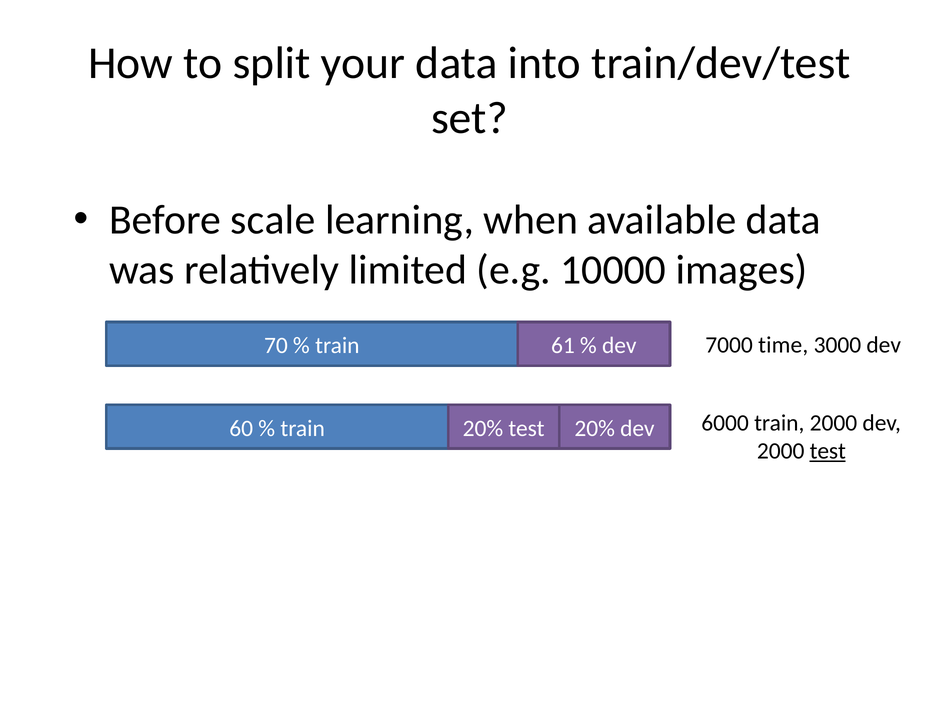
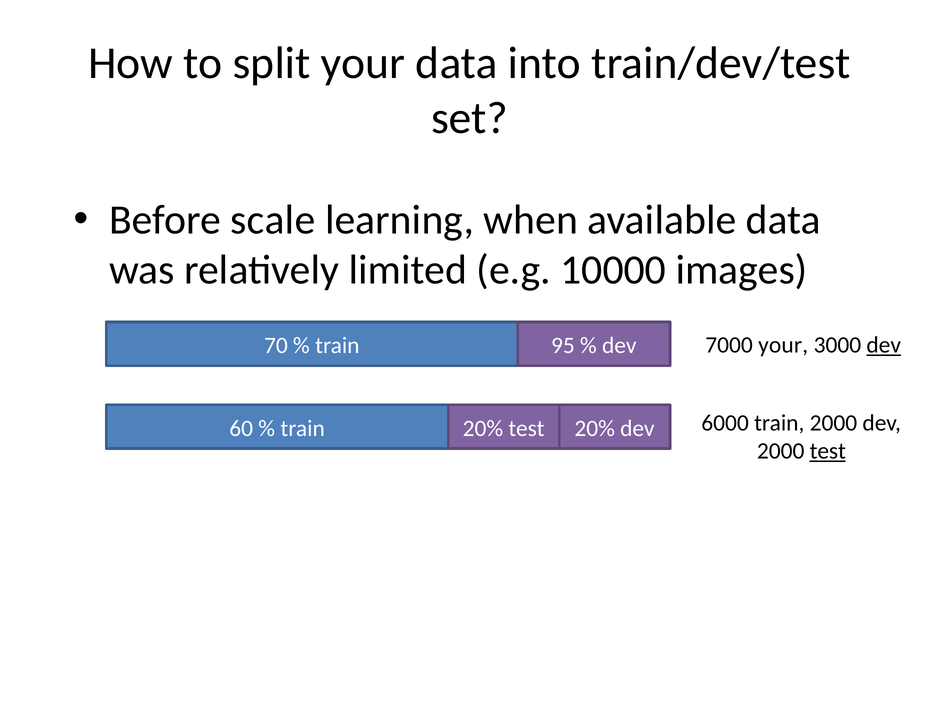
7000 time: time -> your (783, 345)
dev underline: none -> present (884, 345)
61: 61 -> 95 (563, 346)
